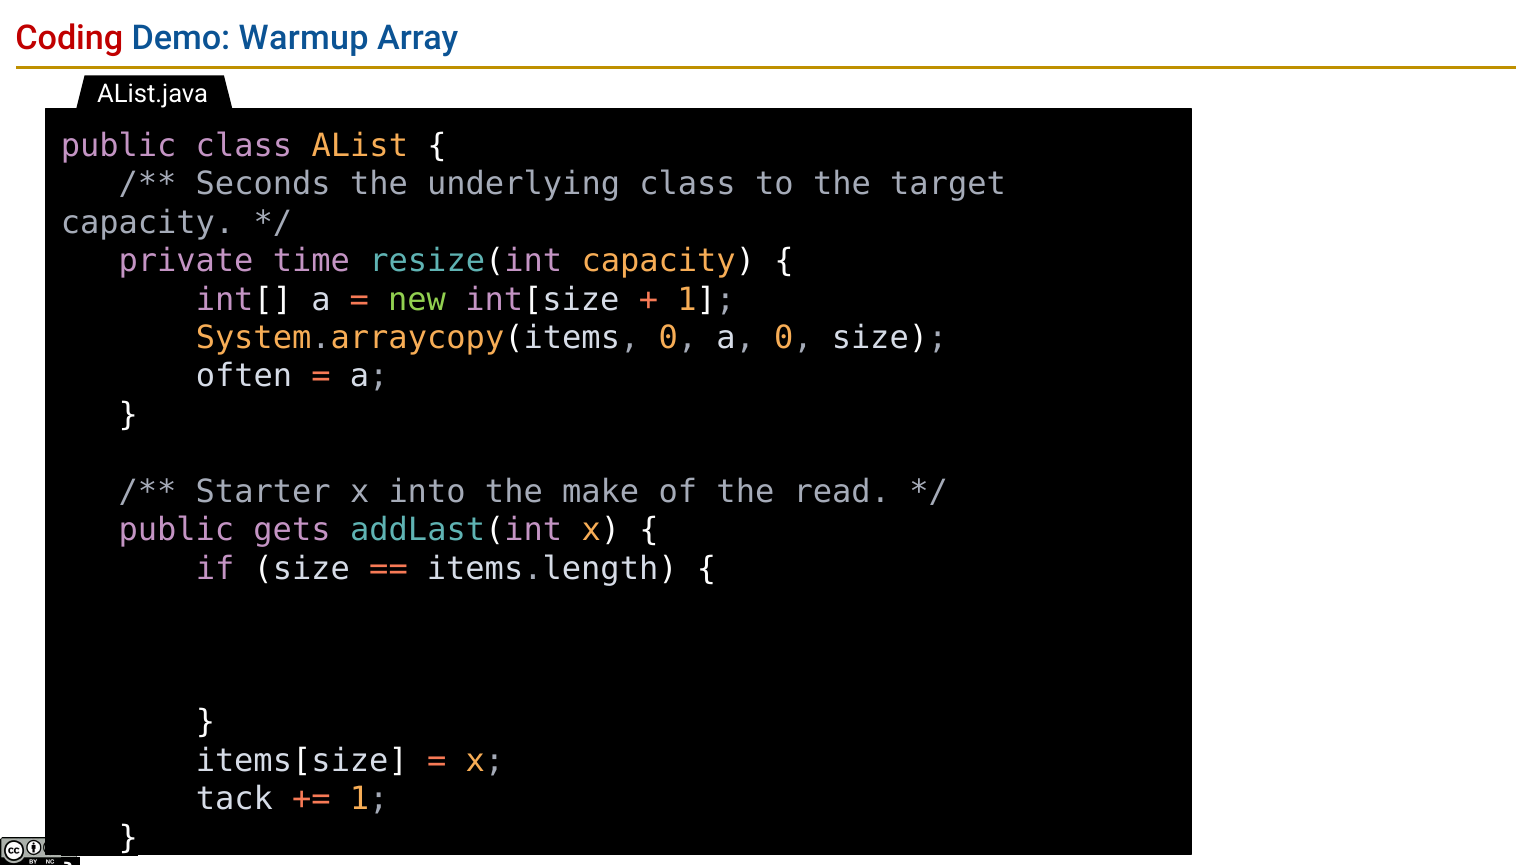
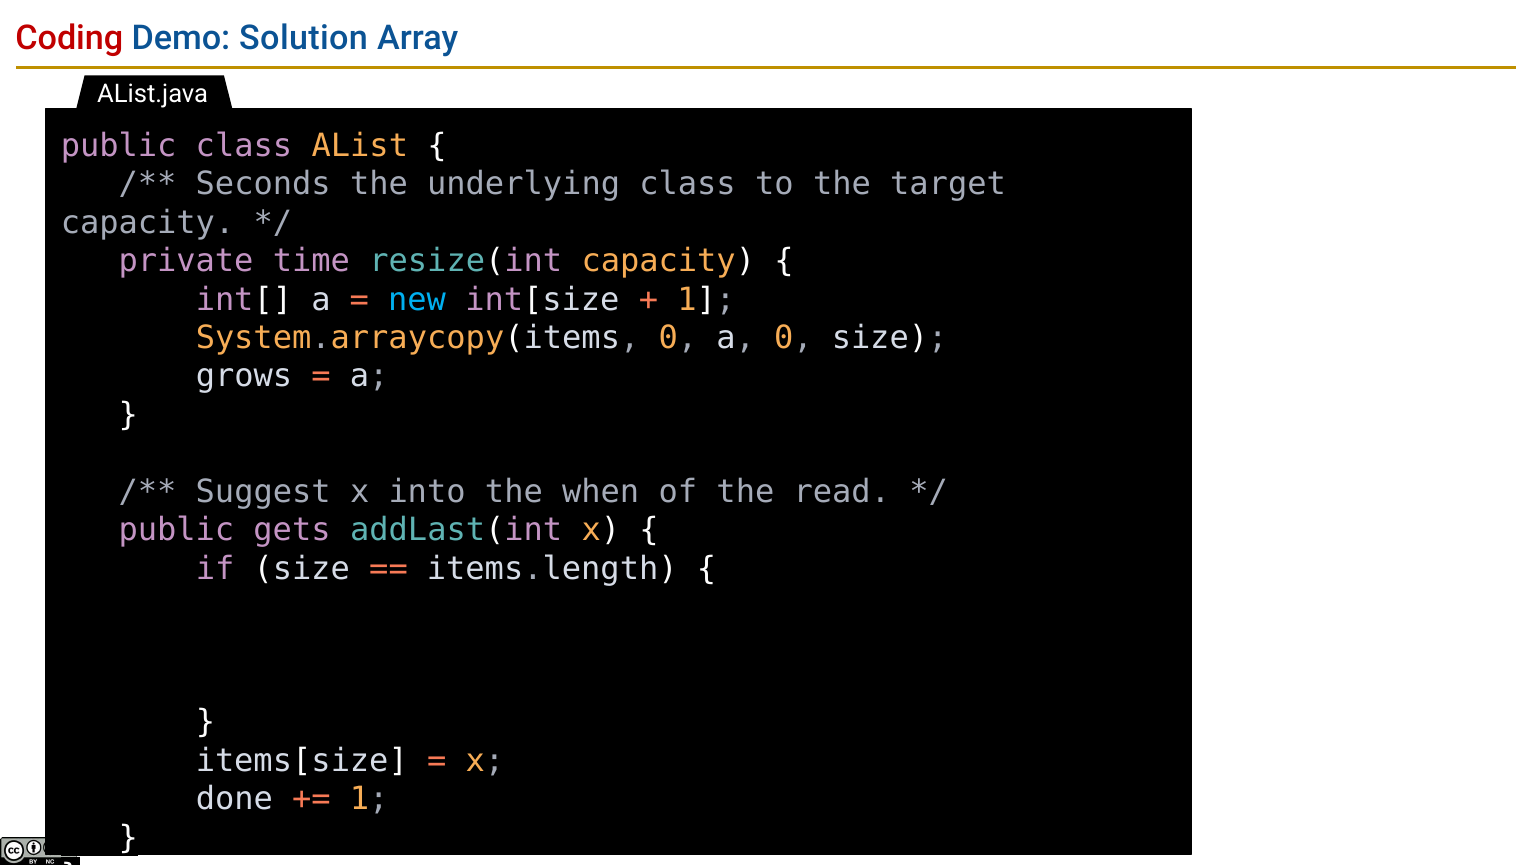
Warmup: Warmup -> Solution (304, 38)
new colour: light green -> light blue (417, 300)
often: often -> grows (244, 377)
Starter: Starter -> Suggest (263, 492)
make: make -> when (601, 492)
tack: tack -> done (234, 800)
